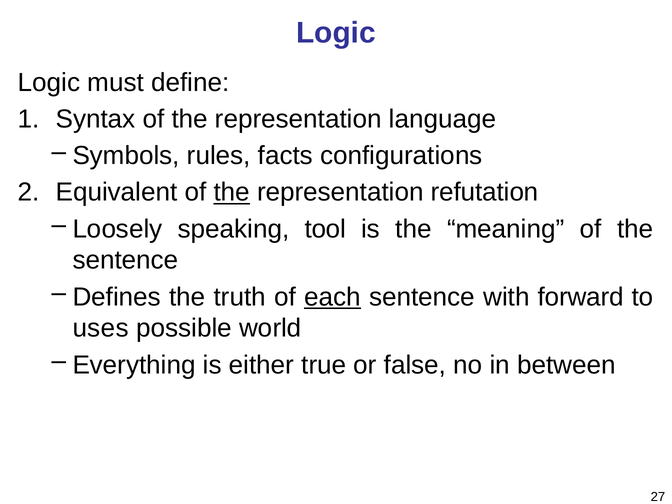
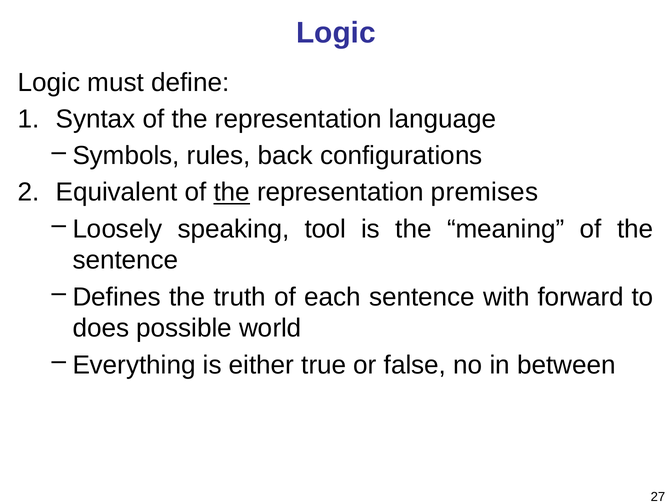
facts: facts -> back (285, 156)
refutation: refutation -> premises (485, 192)
each underline: present -> none (333, 297)
uses: uses -> does (101, 328)
